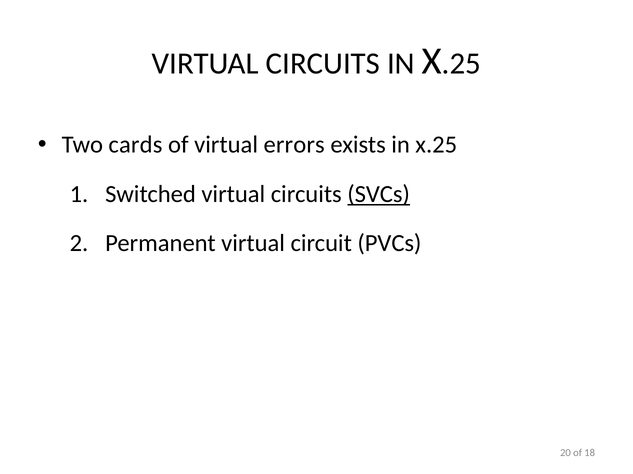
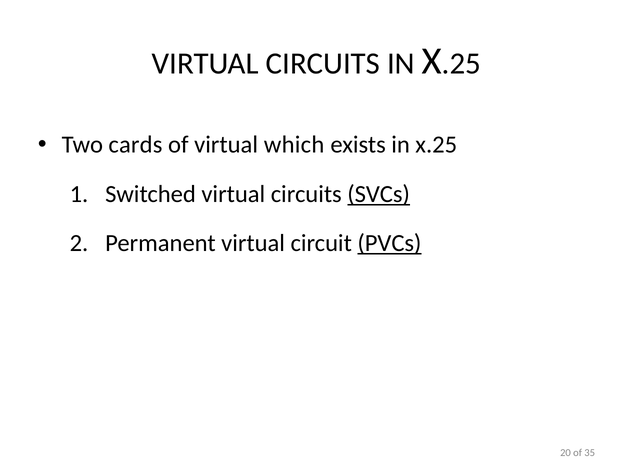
errors: errors -> which (294, 145)
PVCs underline: none -> present (389, 243)
18: 18 -> 35 (590, 453)
